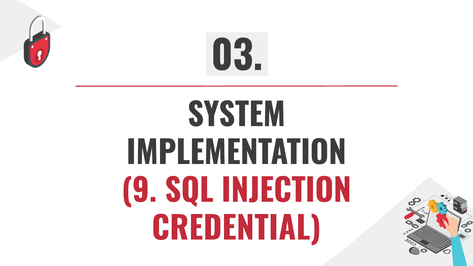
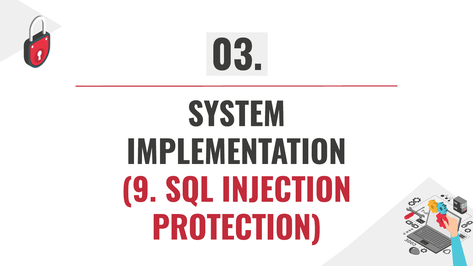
CREDENTIAL: CREDENTIAL -> PROTECTION (237, 229)
